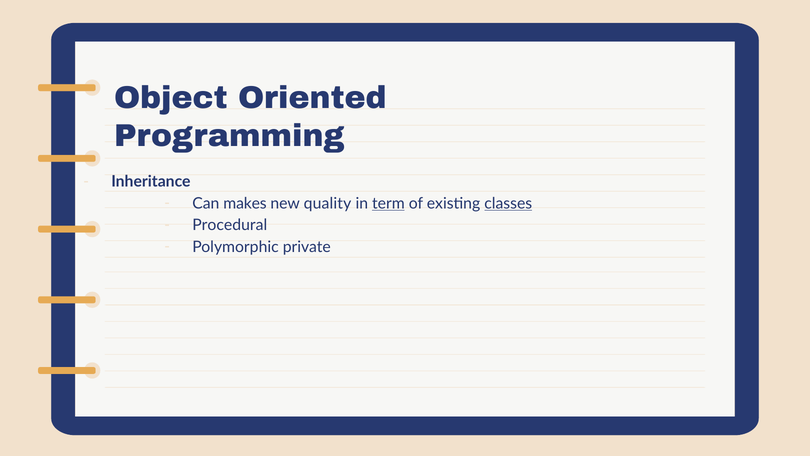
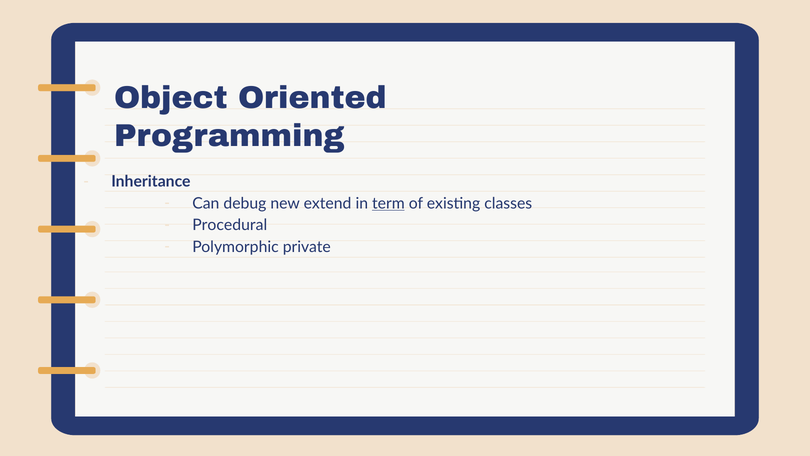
makes: makes -> debug (245, 203)
quality: quality -> extend (328, 203)
classes underline: present -> none (508, 203)
